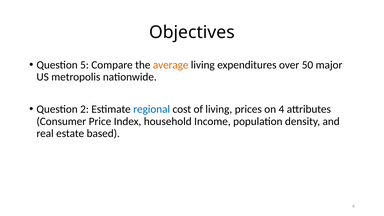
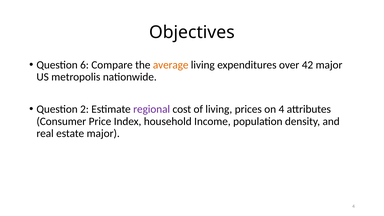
5: 5 -> 6 (85, 65)
50: 50 -> 42 (307, 65)
regional colour: blue -> purple (152, 109)
estate based: based -> major (103, 133)
